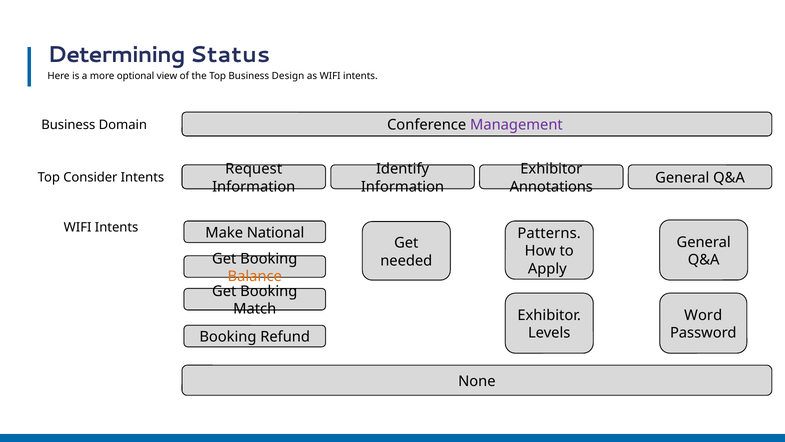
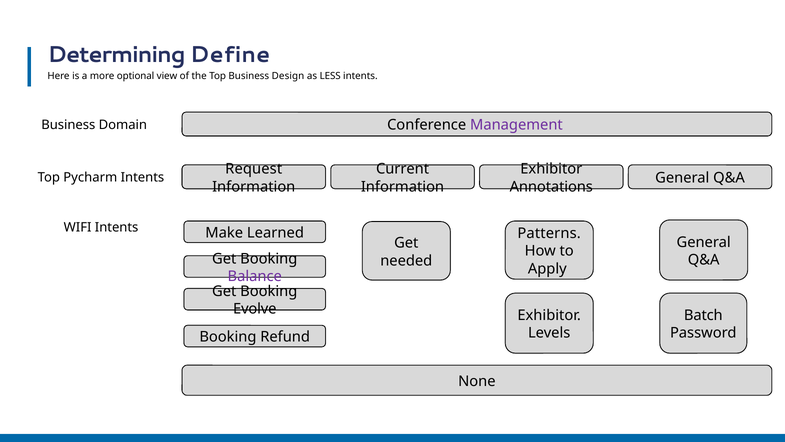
Status: Status -> Define (230, 55)
as WIFI: WIFI -> LESS (330, 76)
Identify: Identify -> Current (403, 169)
Consider: Consider -> Pycharm (90, 177)
National: National -> Learned (275, 233)
Balance colour: orange -> purple (255, 276)
Match: Match -> Evolve (255, 309)
Word: Word -> Batch (703, 315)
